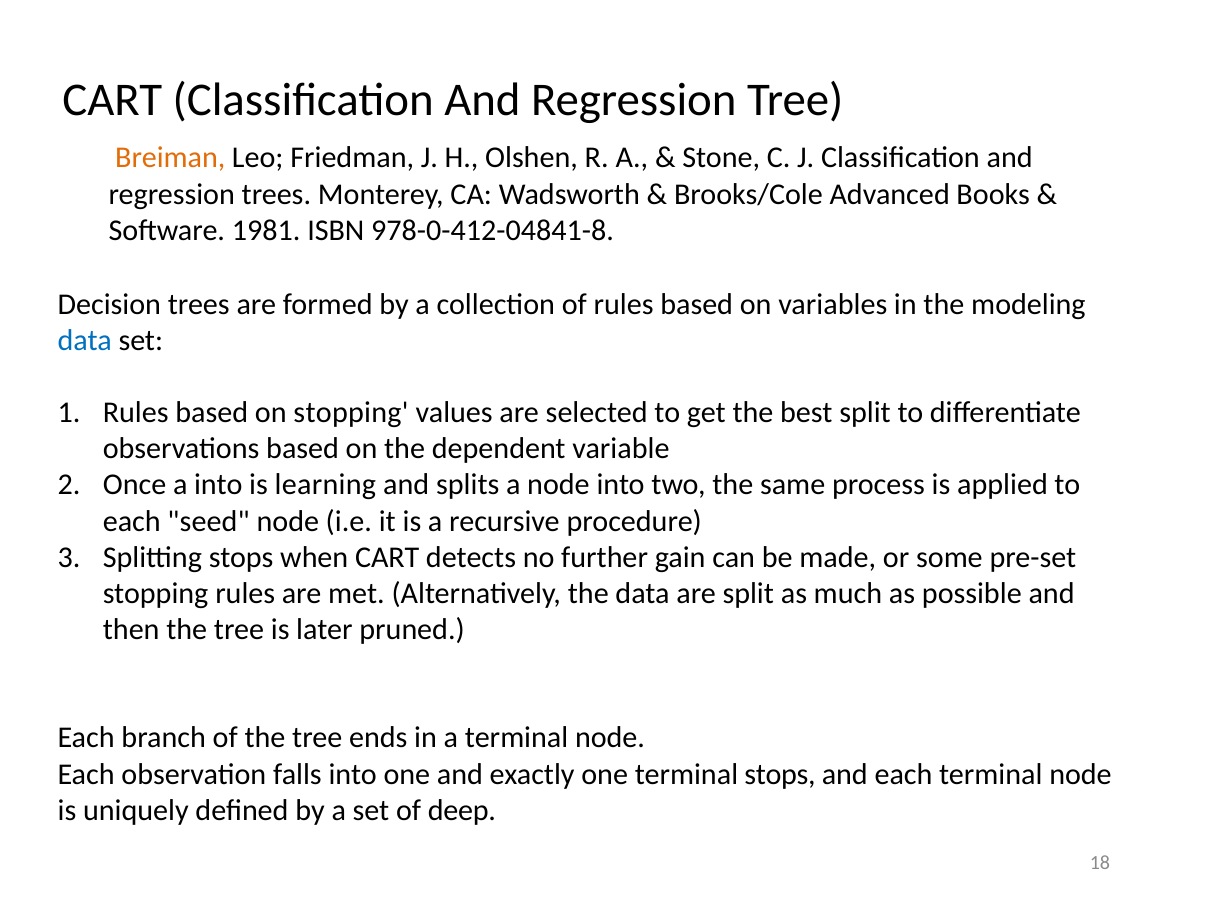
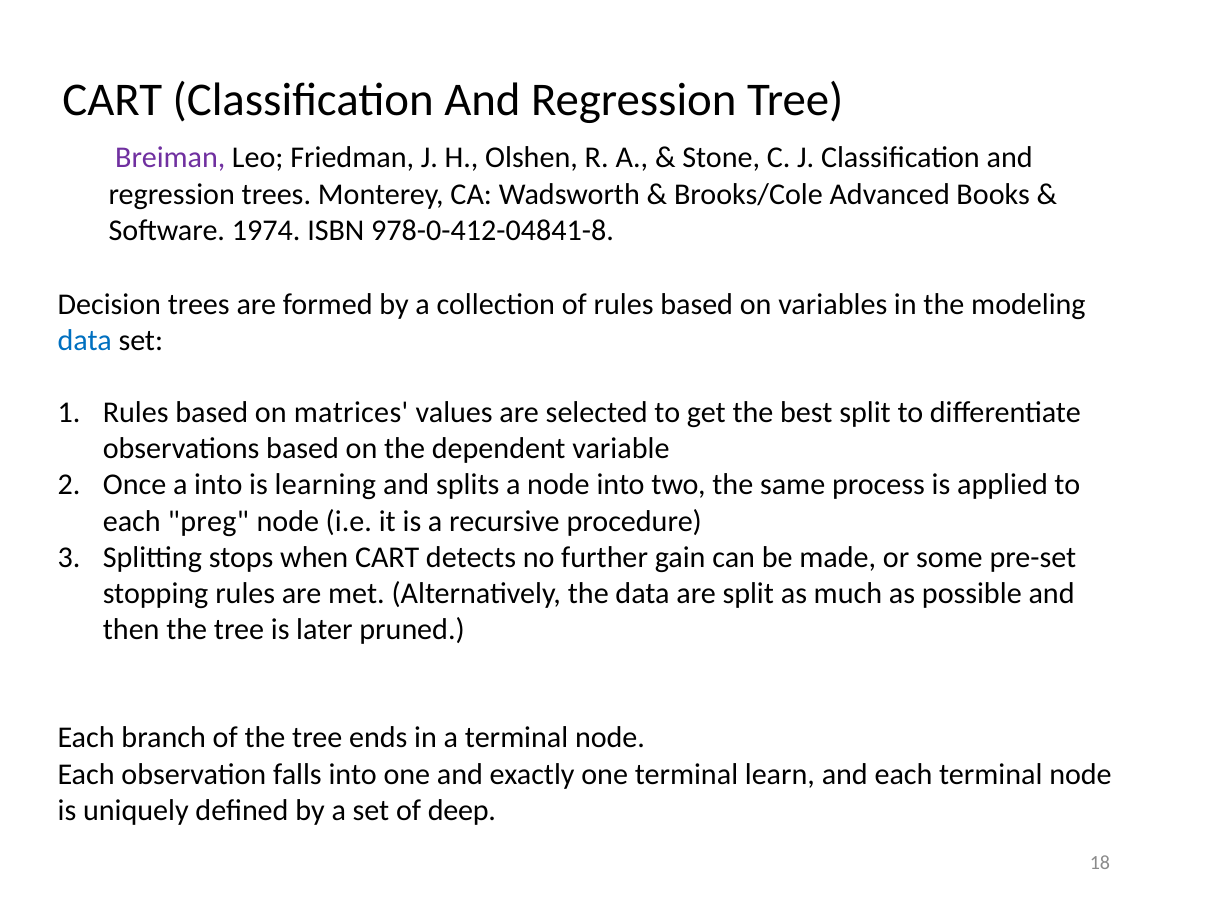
Breiman colour: orange -> purple (170, 158)
1981: 1981 -> 1974 (266, 230)
on stopping: stopping -> matrices (351, 412)
seed: seed -> preg (208, 521)
terminal stops: stops -> learn (780, 774)
